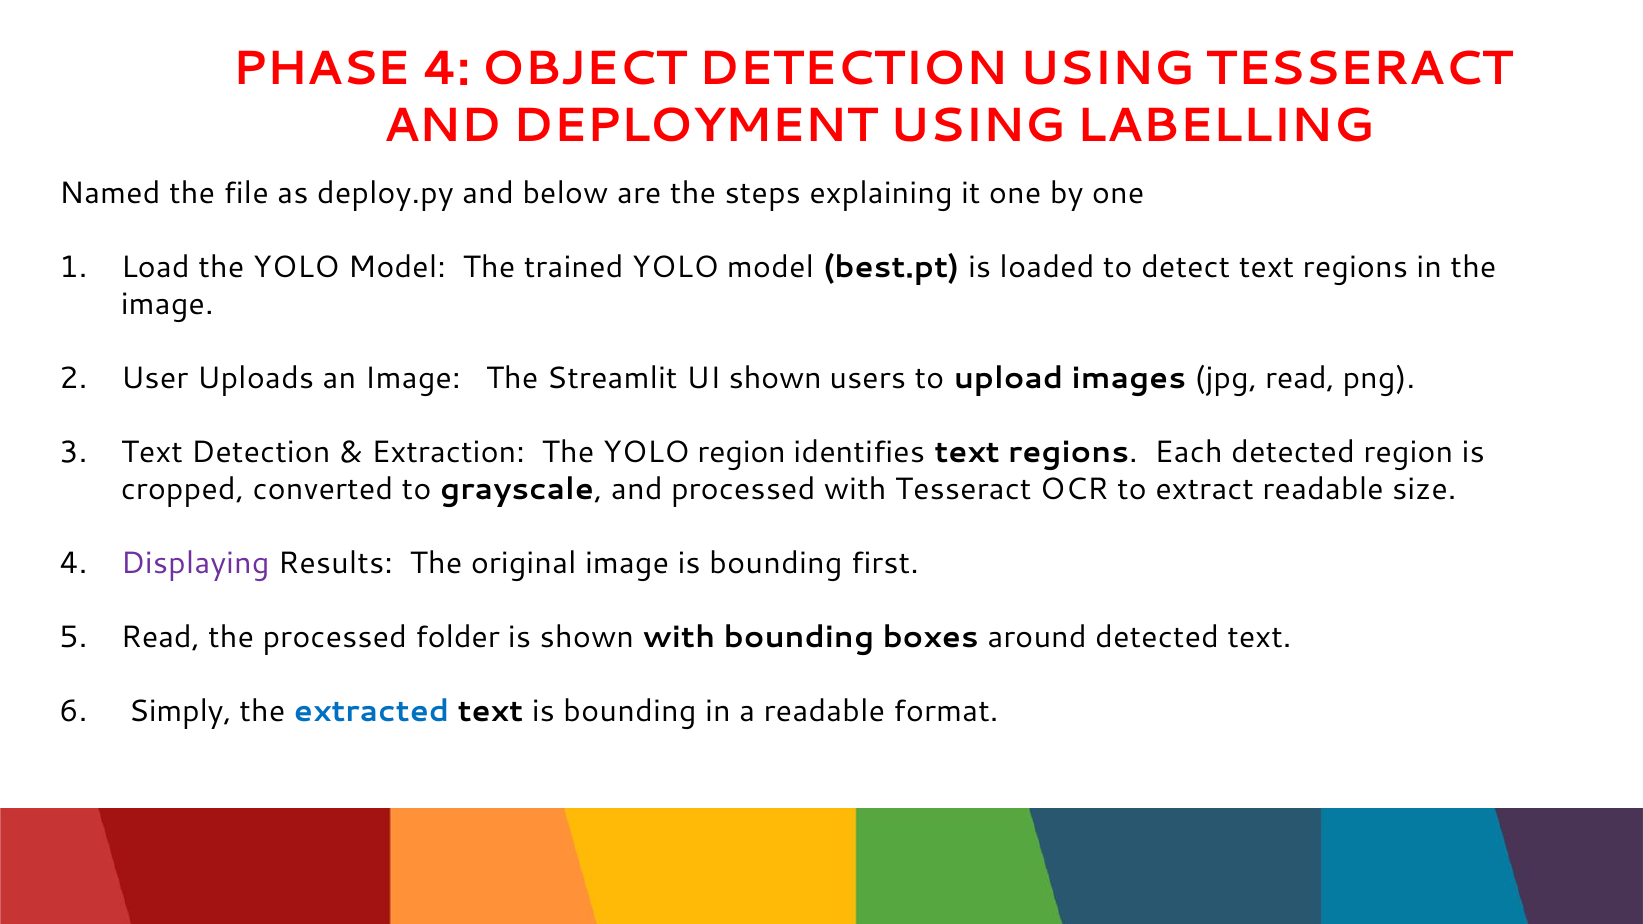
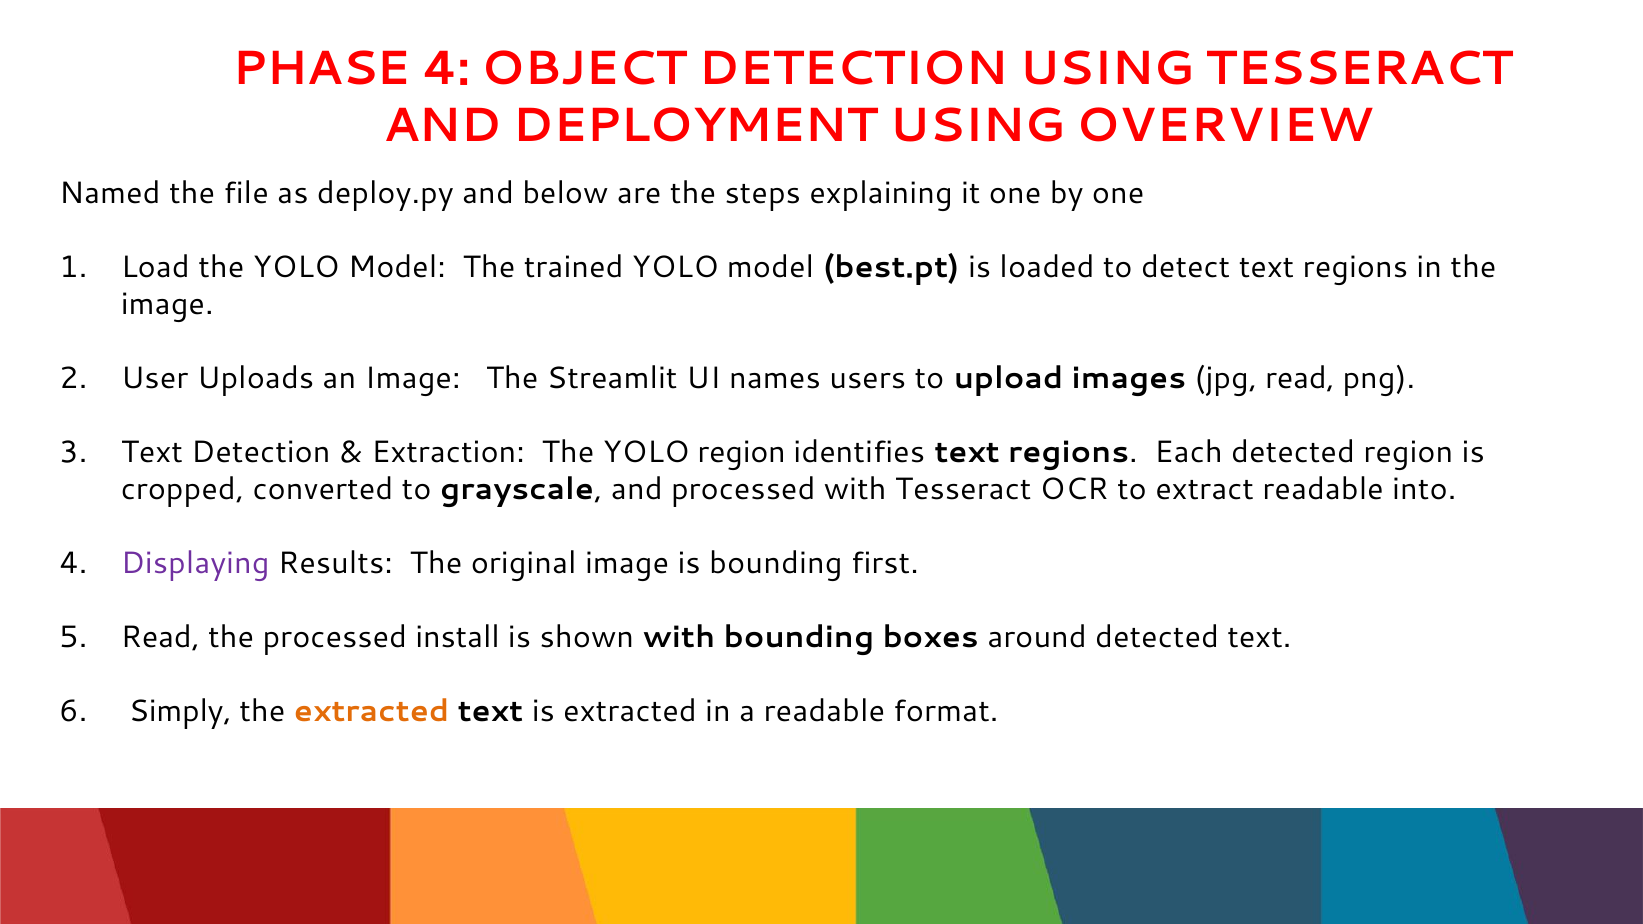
LABELLING: LABELLING -> OVERVIEW (1225, 126)
UI shown: shown -> names (775, 378)
size: size -> into (1424, 489)
folder: folder -> install (458, 637)
extracted colour: blue -> orange (372, 711)
text is bounding: bounding -> extracted (630, 711)
